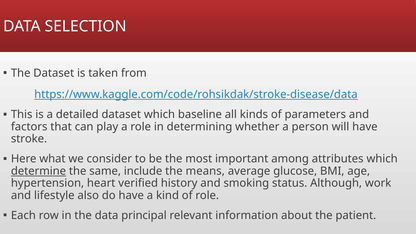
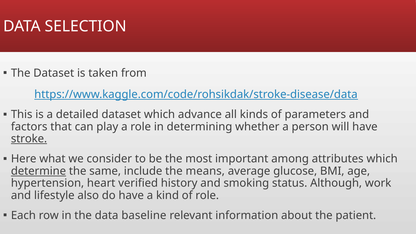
baseline: baseline -> advance (200, 115)
stroke underline: none -> present (29, 139)
principal: principal -> baseline (144, 215)
